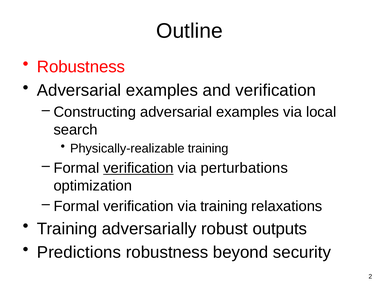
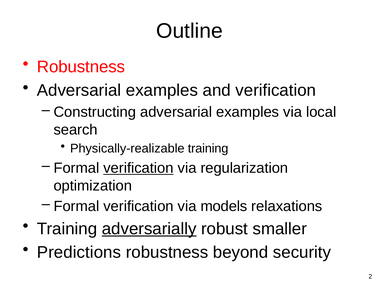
perturbations: perturbations -> regularization (244, 168)
via training: training -> models (224, 206)
adversarially underline: none -> present (149, 229)
outputs: outputs -> smaller (280, 229)
